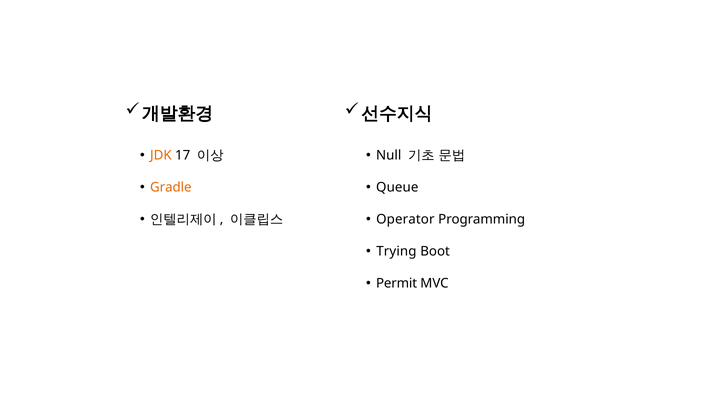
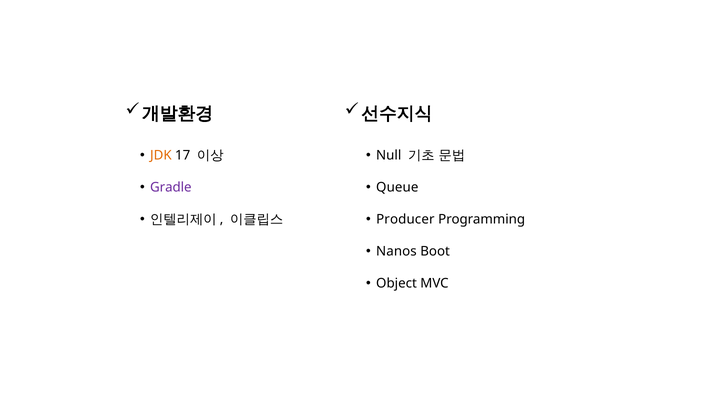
Gradle colour: orange -> purple (171, 187)
Operator: Operator -> Producer (405, 219)
Trying: Trying -> Nanos (396, 251)
Permit: Permit -> Object (396, 283)
